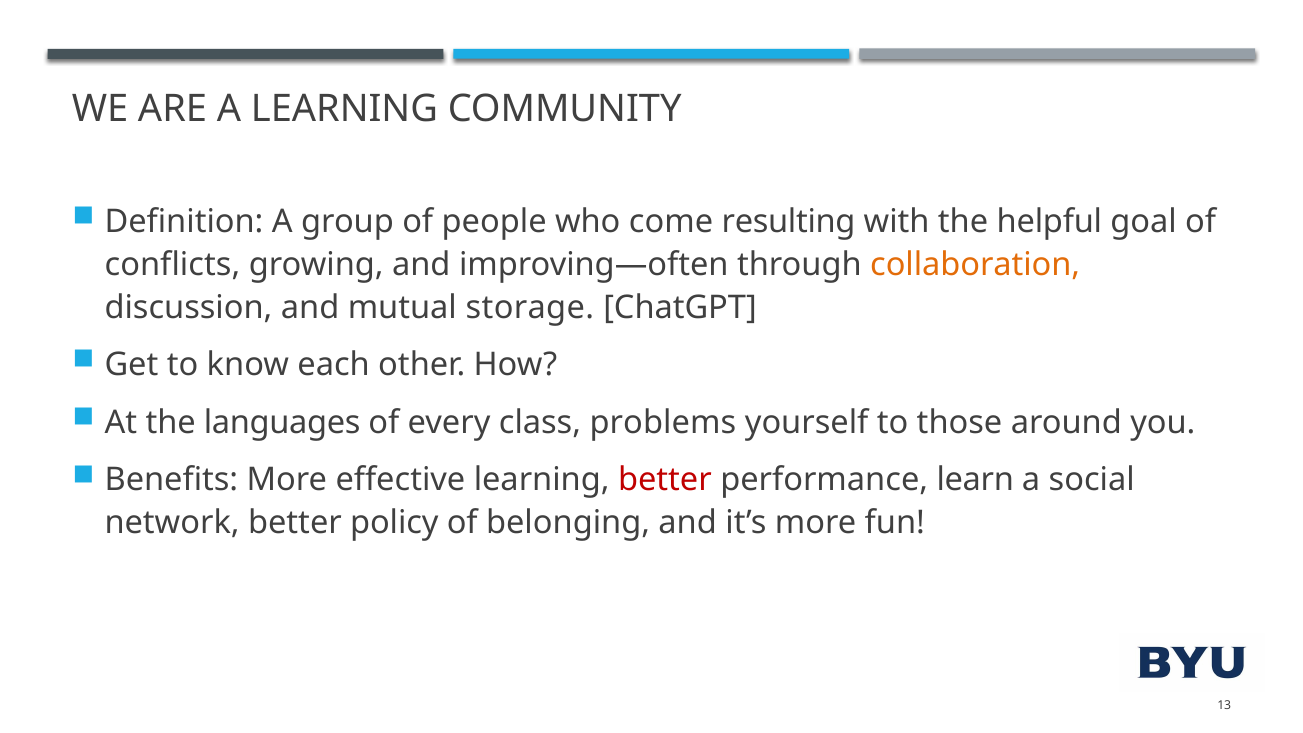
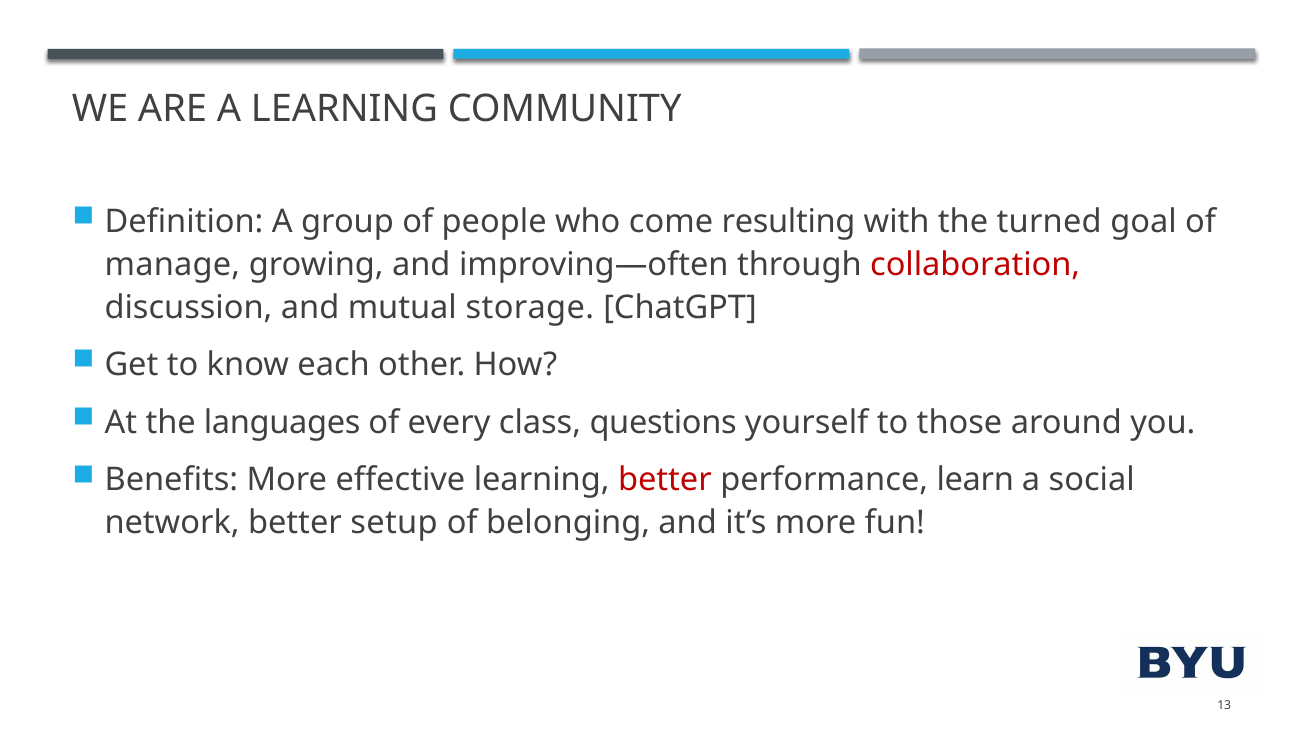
helpful: helpful -> turned (1049, 221)
conflicts: conflicts -> manage (172, 264)
collaboration colour: orange -> red (975, 264)
problems: problems -> questions (663, 423)
policy: policy -> setup (394, 523)
